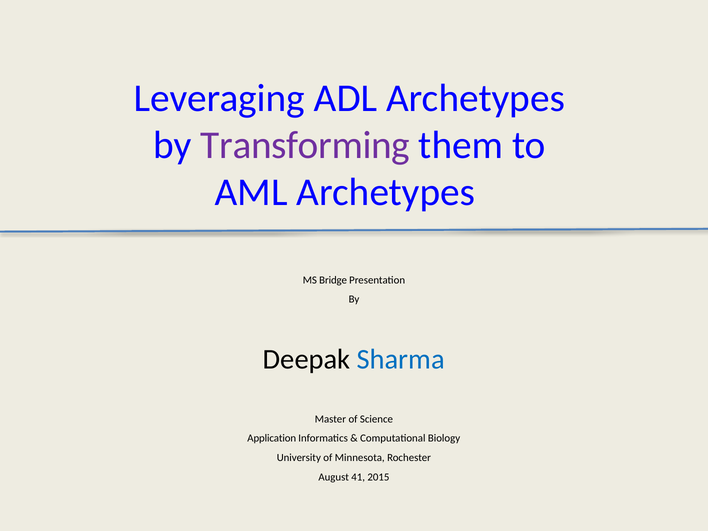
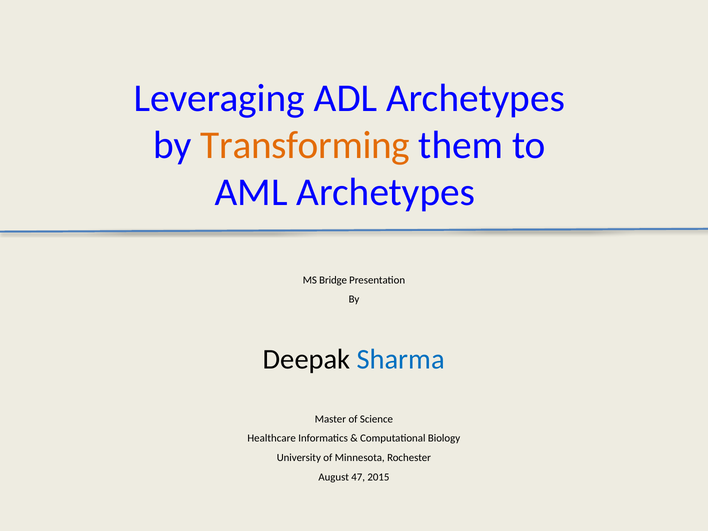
Transforming colour: purple -> orange (305, 145)
Application: Application -> Healthcare (272, 438)
41: 41 -> 47 (358, 477)
